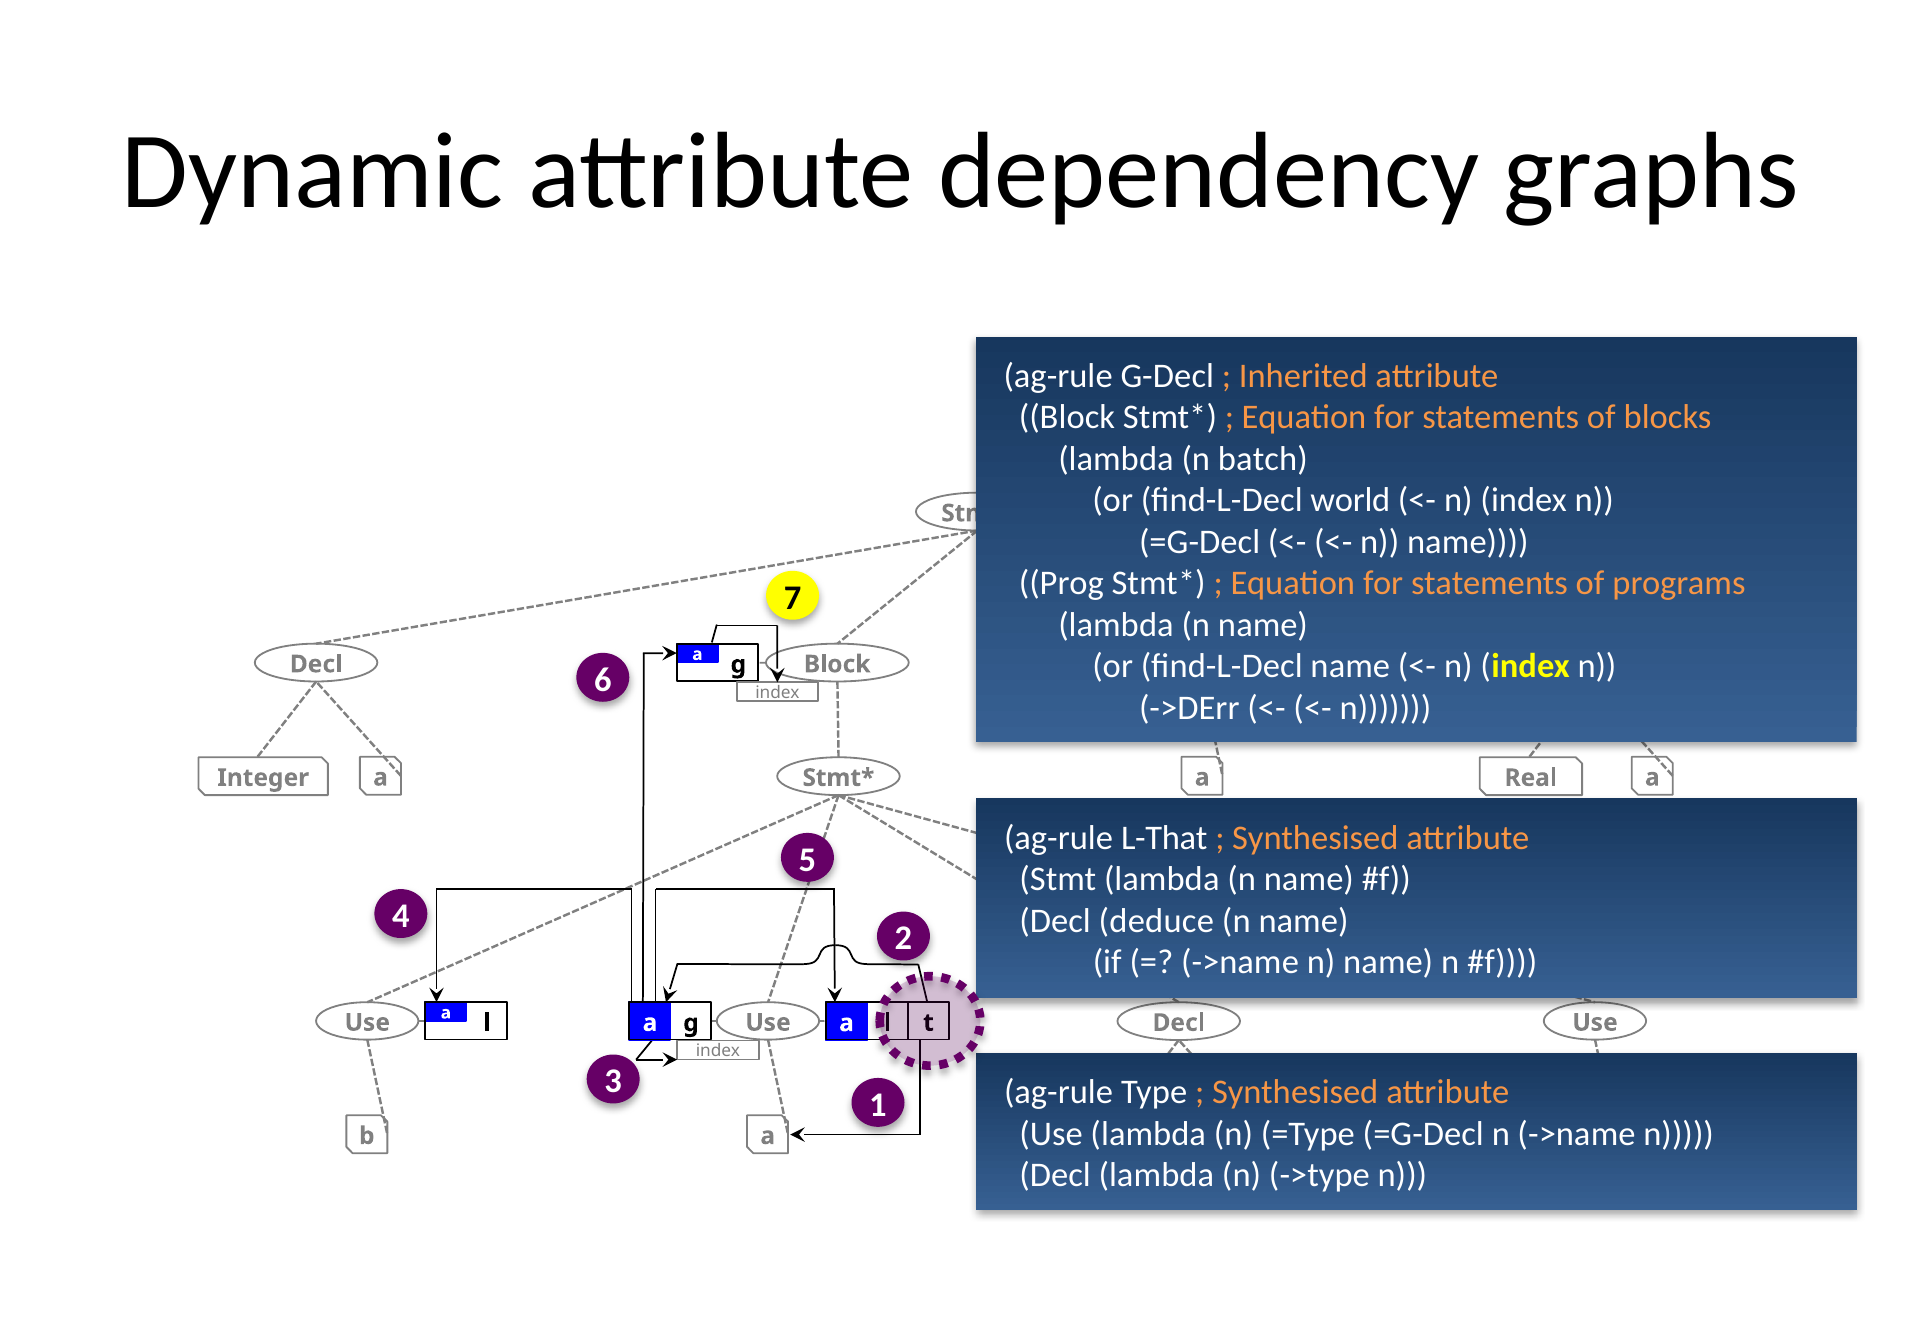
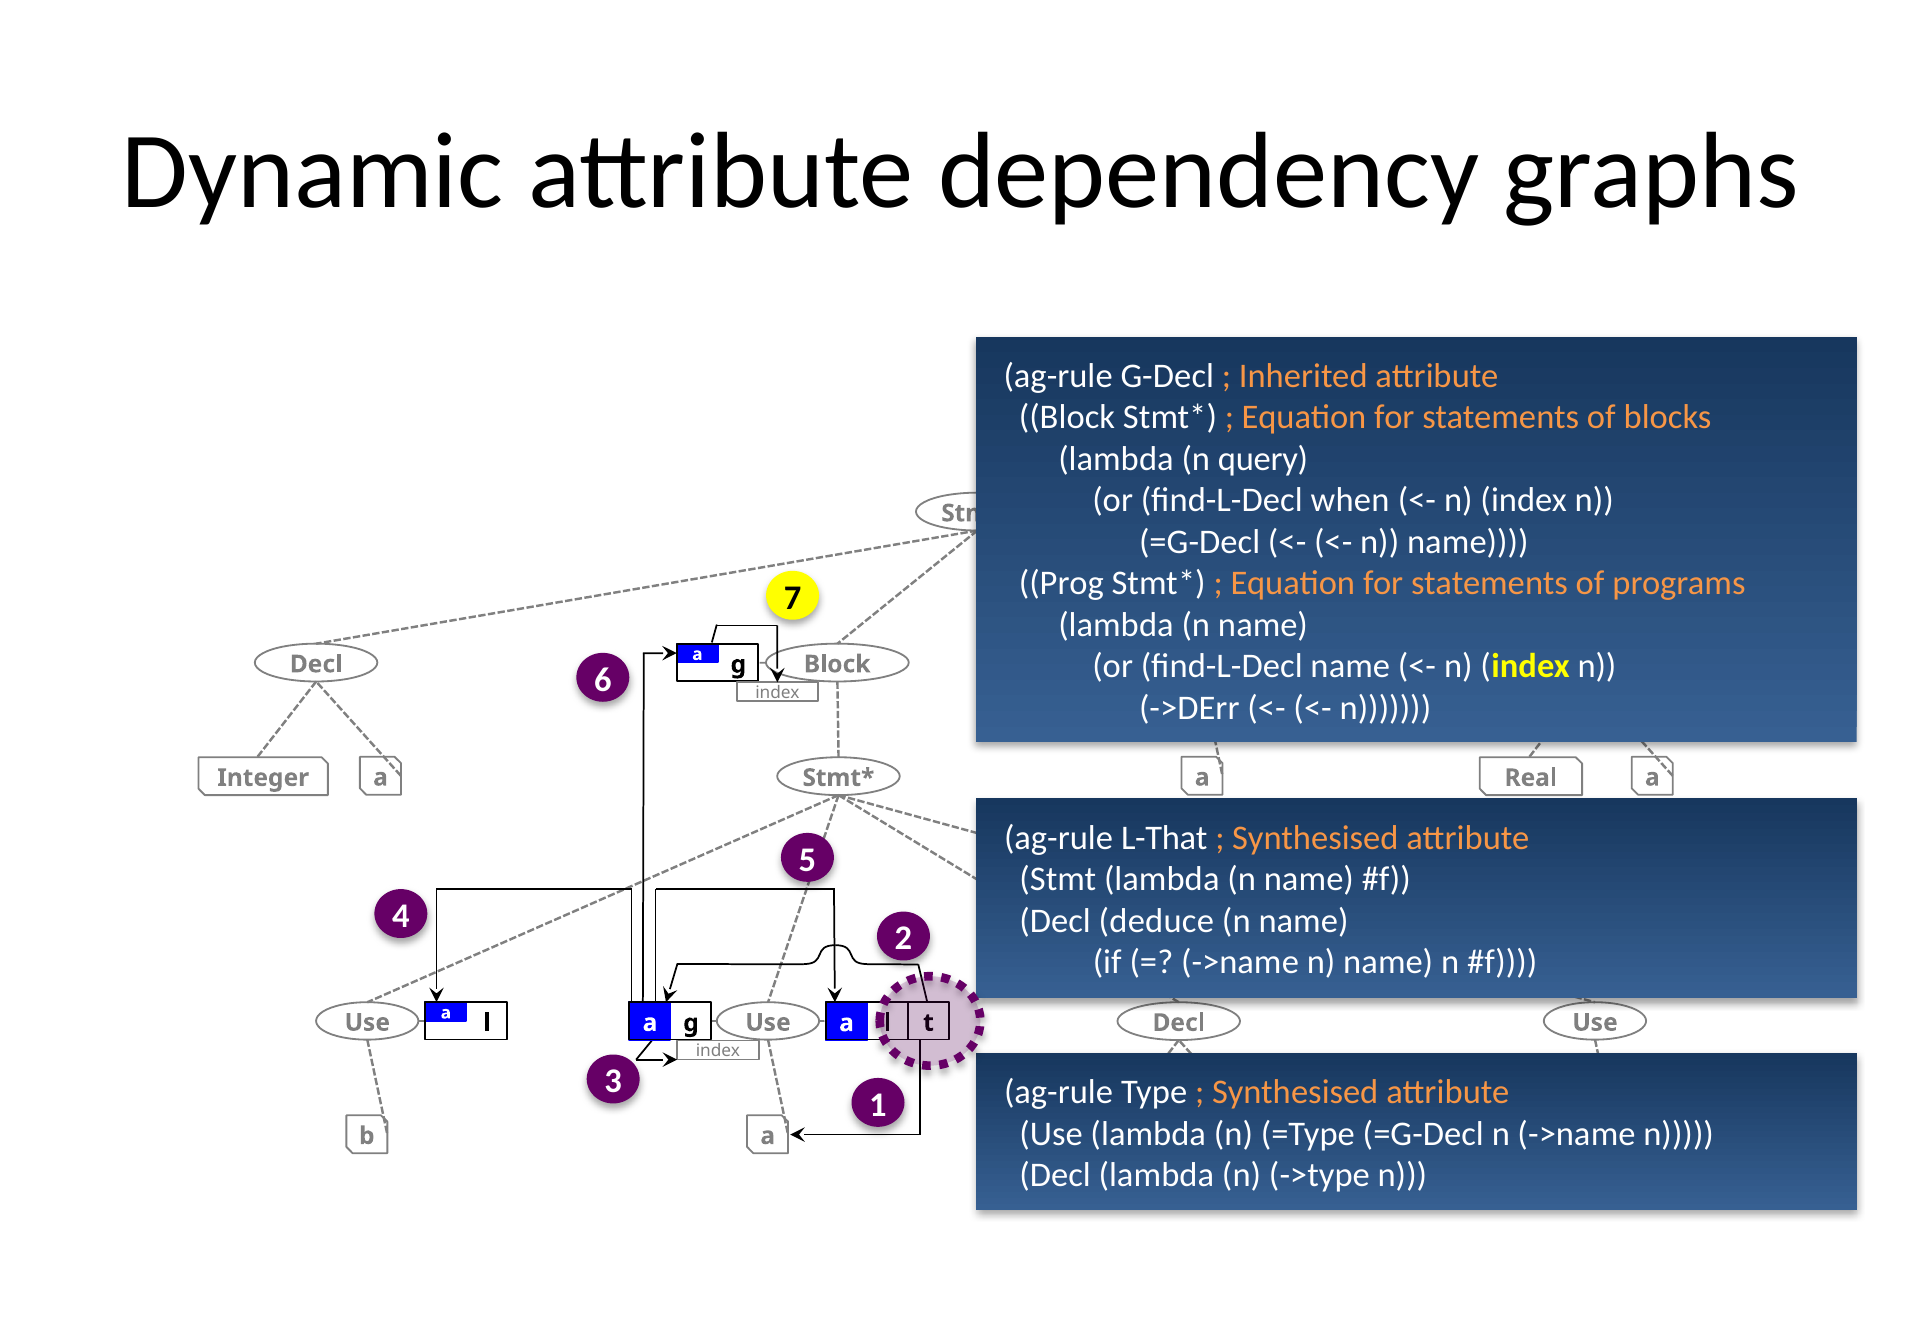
batch: batch -> query (1263, 459)
world: world -> when (1350, 501)
